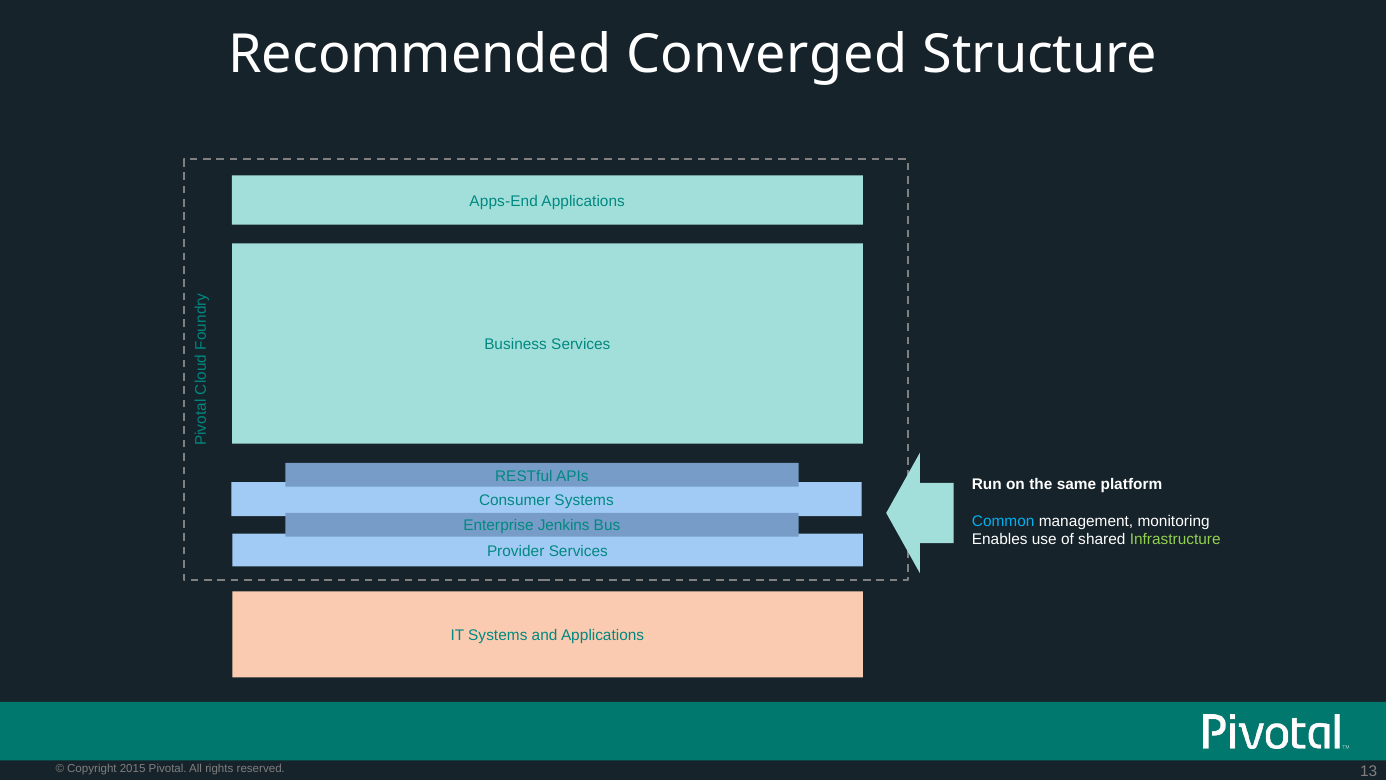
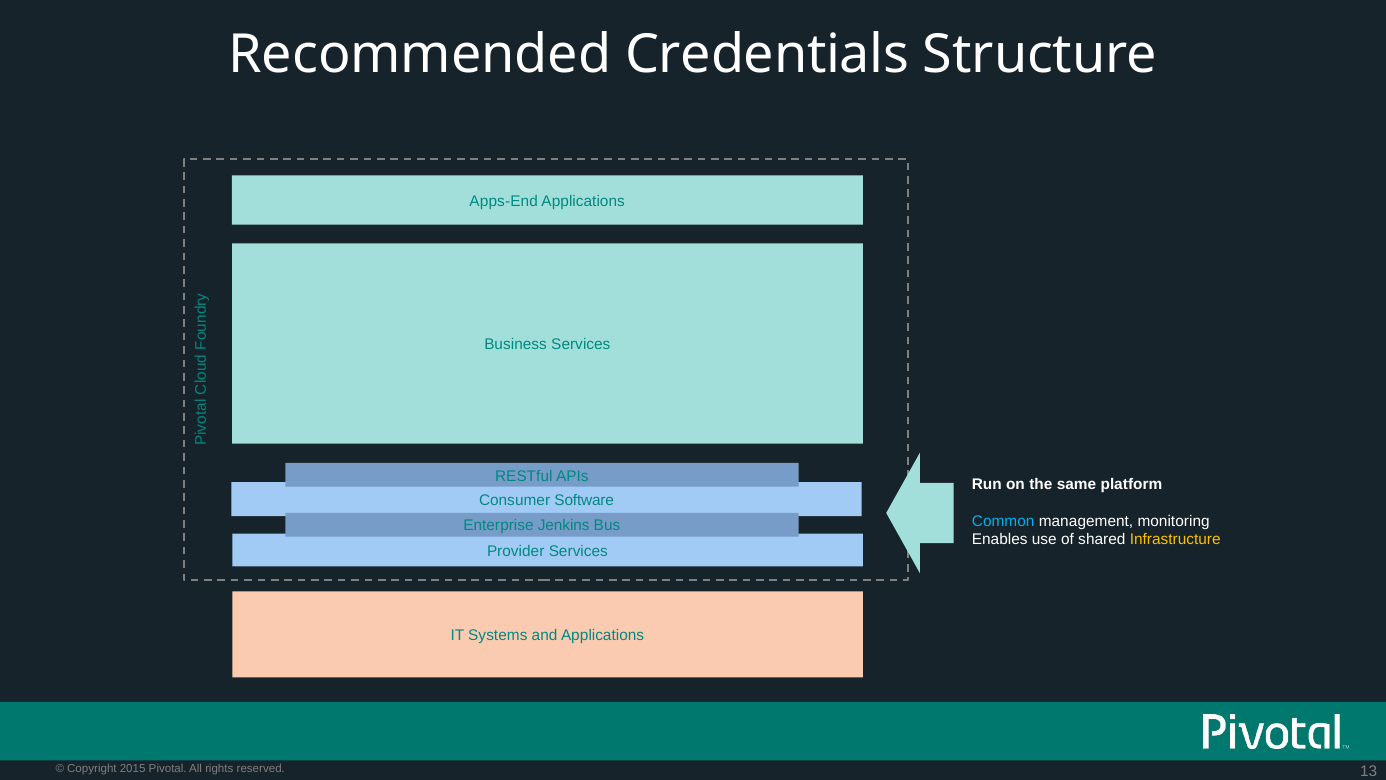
Converged: Converged -> Credentials (767, 55)
Consumer Systems: Systems -> Software (584, 500)
Infrastructure colour: light green -> yellow (1175, 539)
